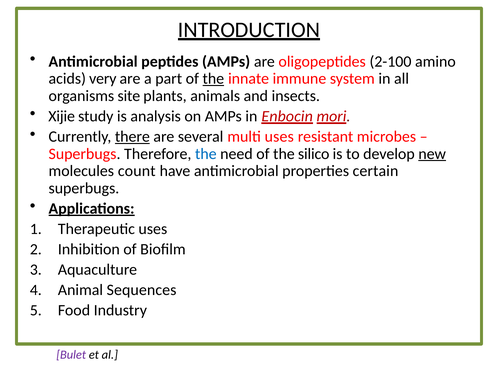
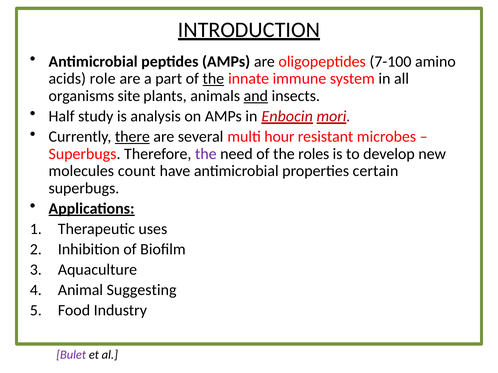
2-100: 2-100 -> 7-100 (390, 62)
very: very -> role (103, 79)
and underline: none -> present (256, 96)
Xijie: Xijie -> Half (62, 116)
multi uses: uses -> hour (279, 137)
the colour: blue -> purple (206, 154)
silico: silico -> roles (314, 154)
new underline: present -> none (432, 154)
Sequences: Sequences -> Suggesting (142, 290)
